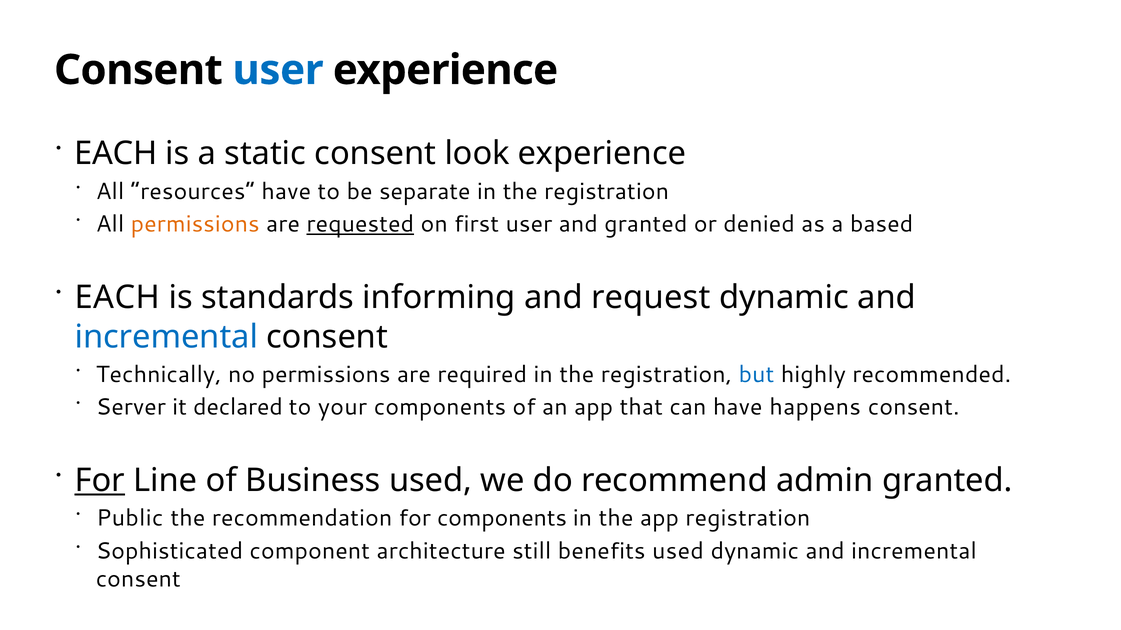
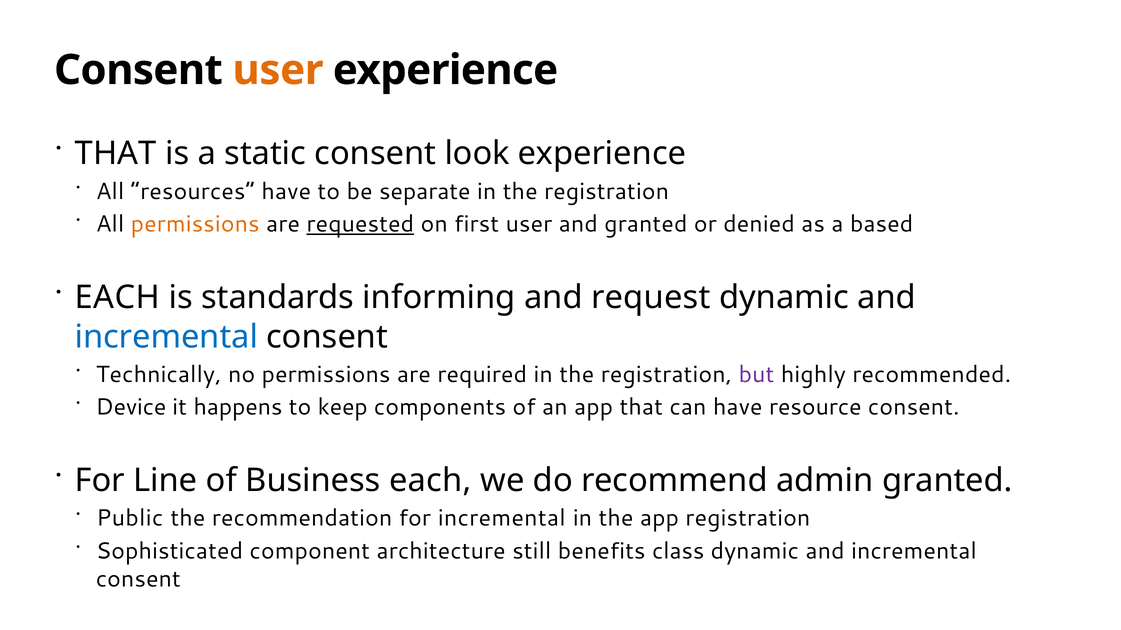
user colour: blue -> orange (278, 70)
EACH: EACH -> THAT (116, 154)
but colour: blue -> purple (756, 375)
Server: Server -> Device (131, 407)
declared: declared -> happens (238, 407)
your: your -> keep (343, 407)
happens: happens -> resource (815, 407)
For underline: present -> none (100, 481)
Business used: used -> each (430, 481)
for components: components -> incremental (502, 519)
benefits used: used -> class (678, 551)
